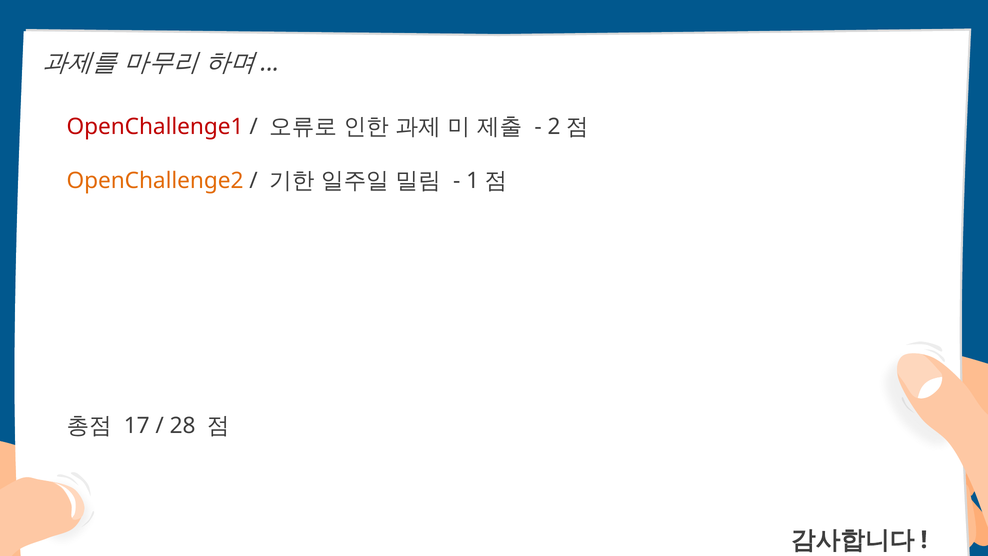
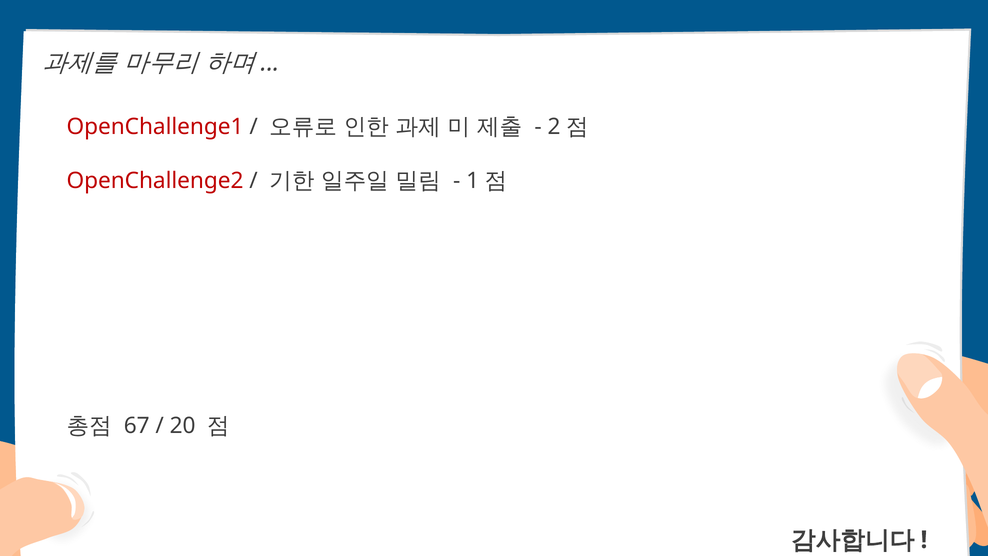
OpenChallenge2 colour: orange -> red (155, 181)
17: 17 -> 67 (137, 425)
28: 28 -> 20 (183, 425)
